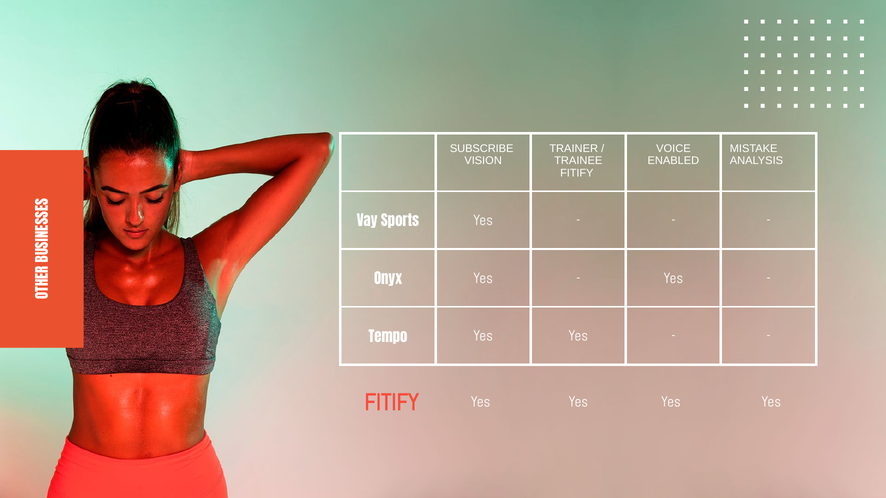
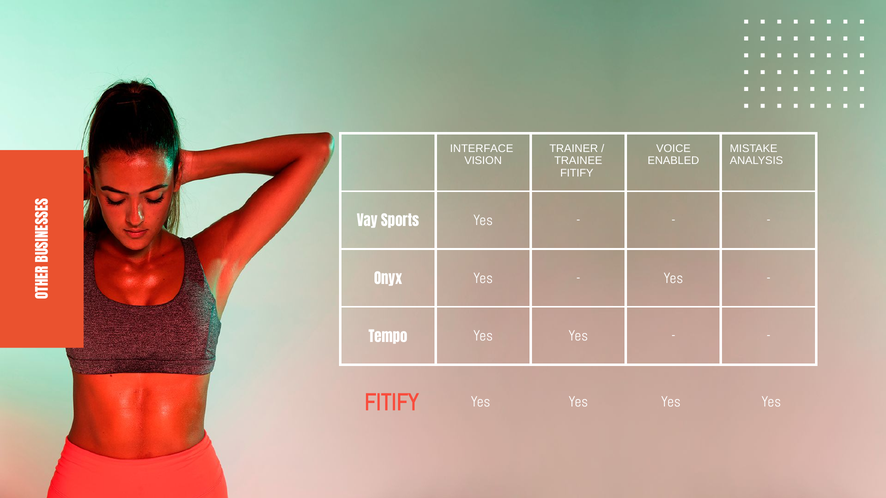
SUBSCRIBE: SUBSCRIBE -> INTERFACE (482, 149)
